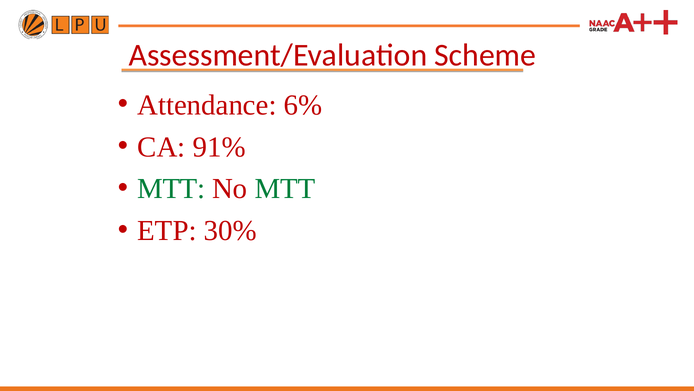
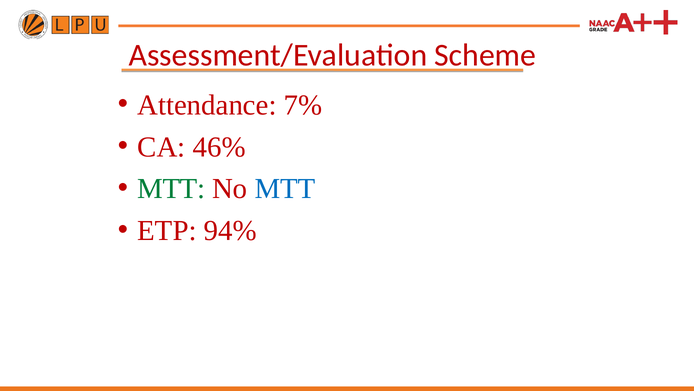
6%: 6% -> 7% (303, 105)
91%: 91% -> 46% (219, 147)
MTT colour: green -> blue (285, 189)
30%: 30% -> 94% (230, 231)
